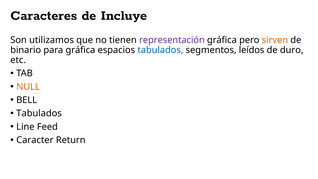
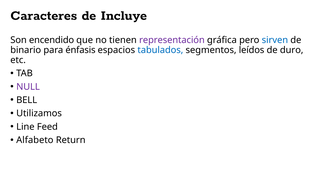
utilizamos: utilizamos -> encendido (52, 40)
sirven colour: orange -> blue (275, 40)
para gráfica: gráfica -> énfasis (80, 50)
NULL colour: orange -> purple (28, 87)
Tabulados: Tabulados -> Utilizamos (39, 113)
Caracter: Caracter -> Alfabeto (35, 140)
